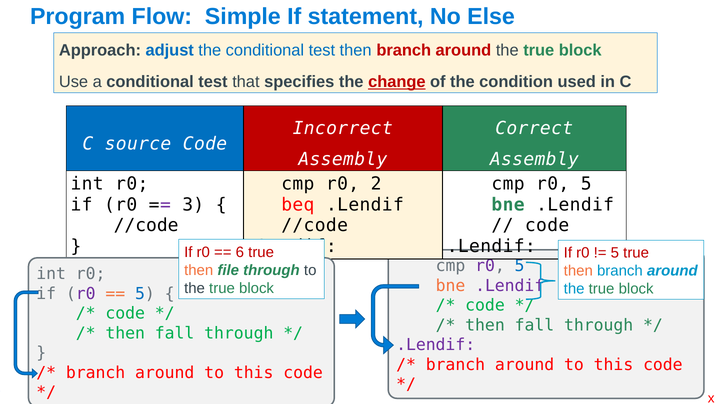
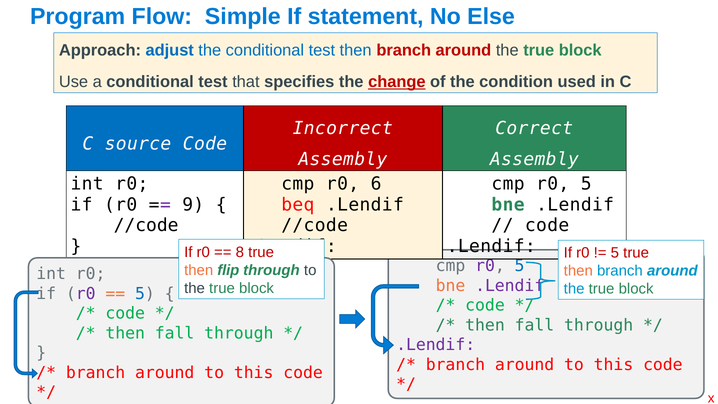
2: 2 -> 6 (376, 184)
3: 3 -> 9 (193, 205)
6: 6 -> 8 (240, 252)
file: file -> flip (228, 270)
